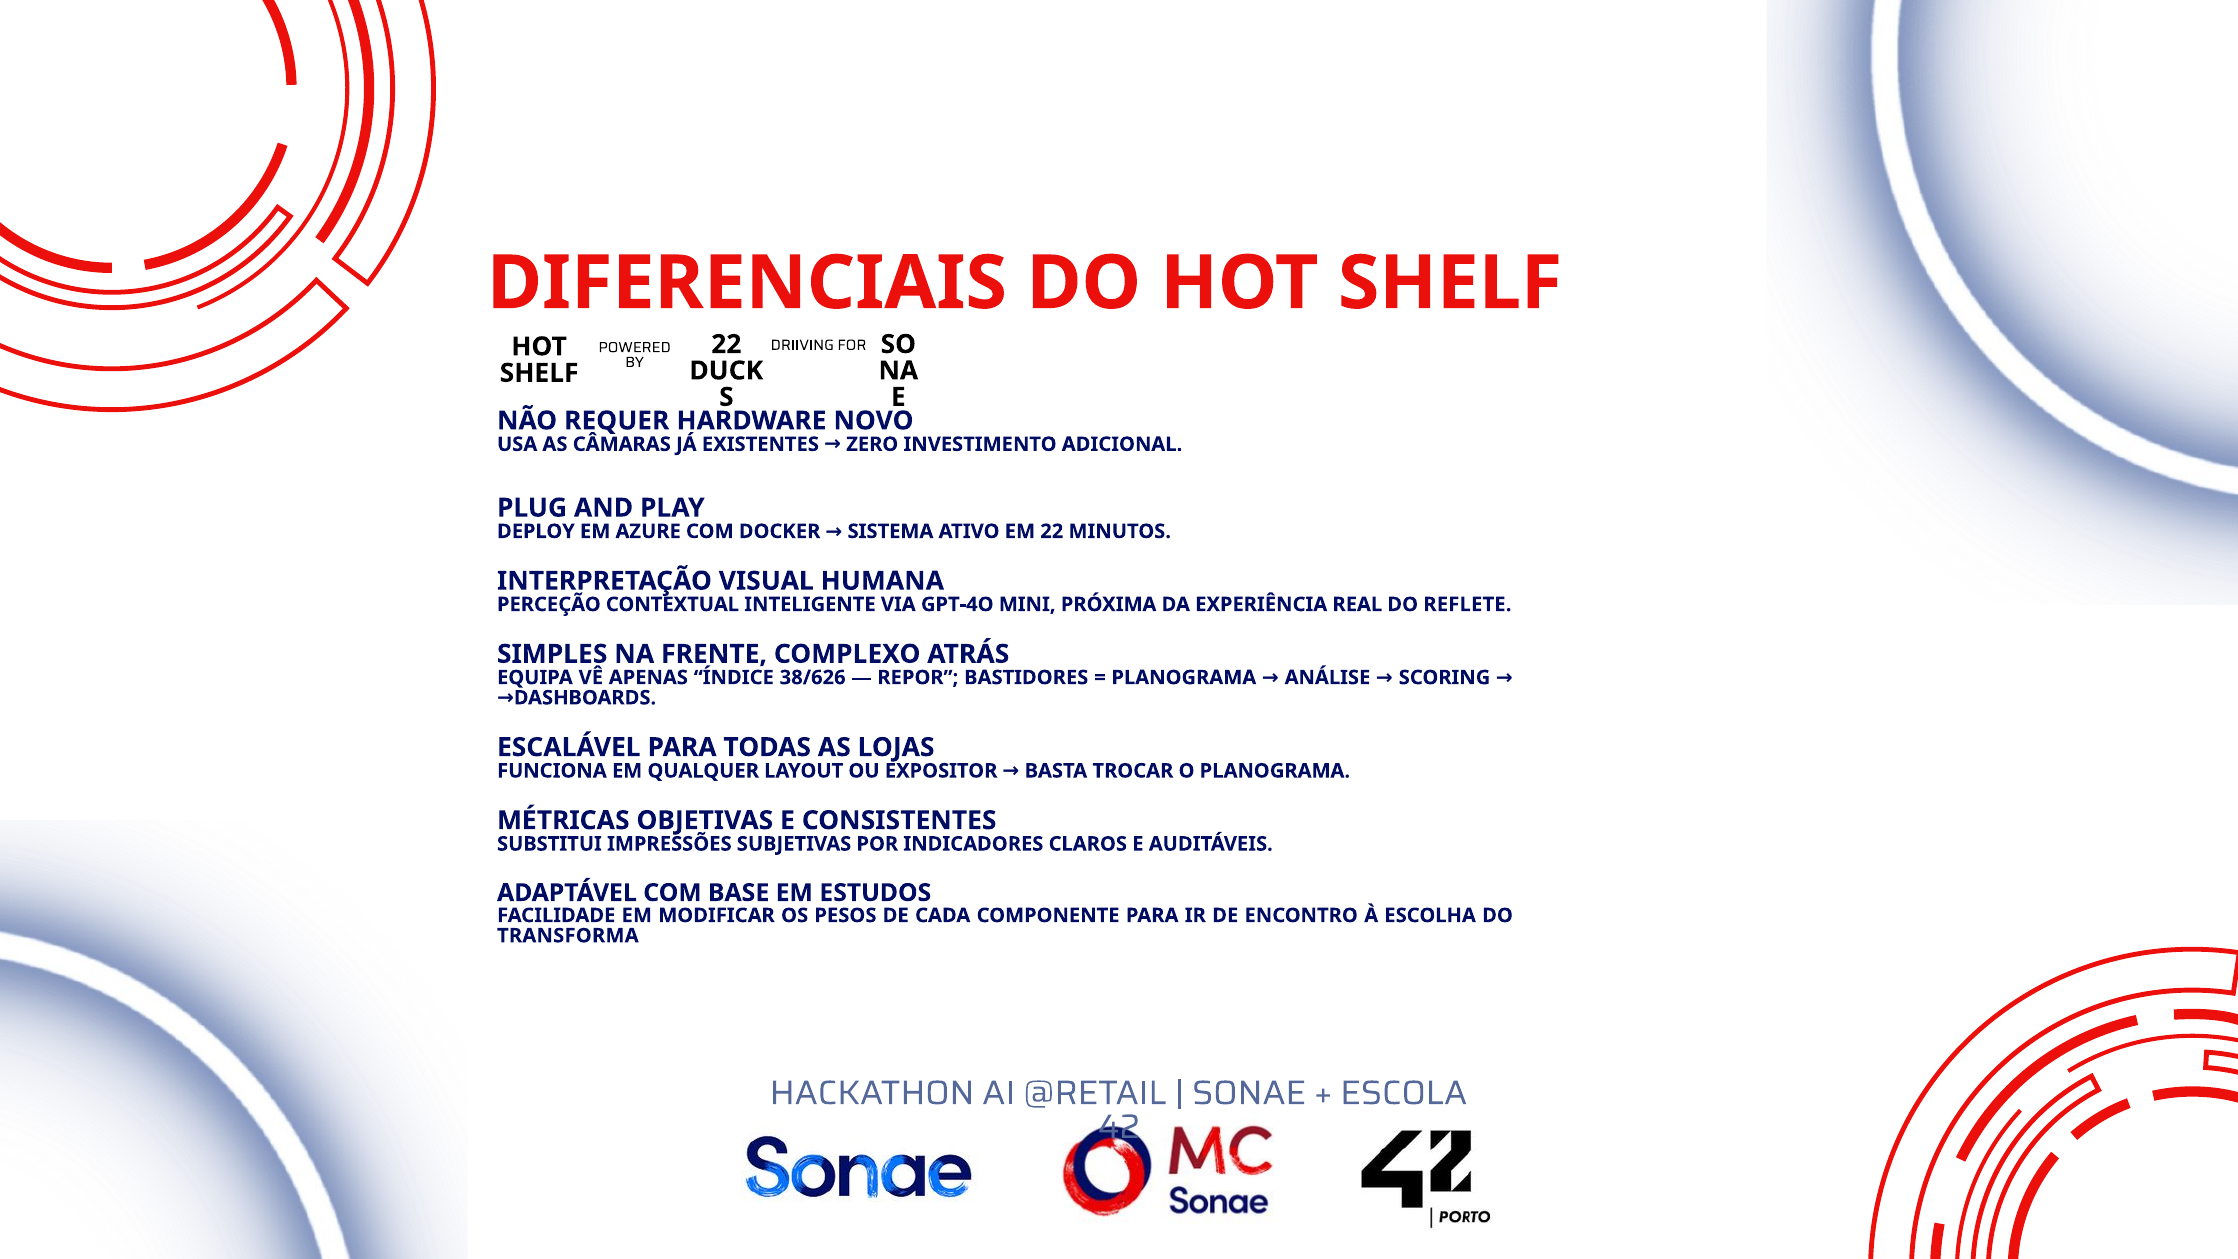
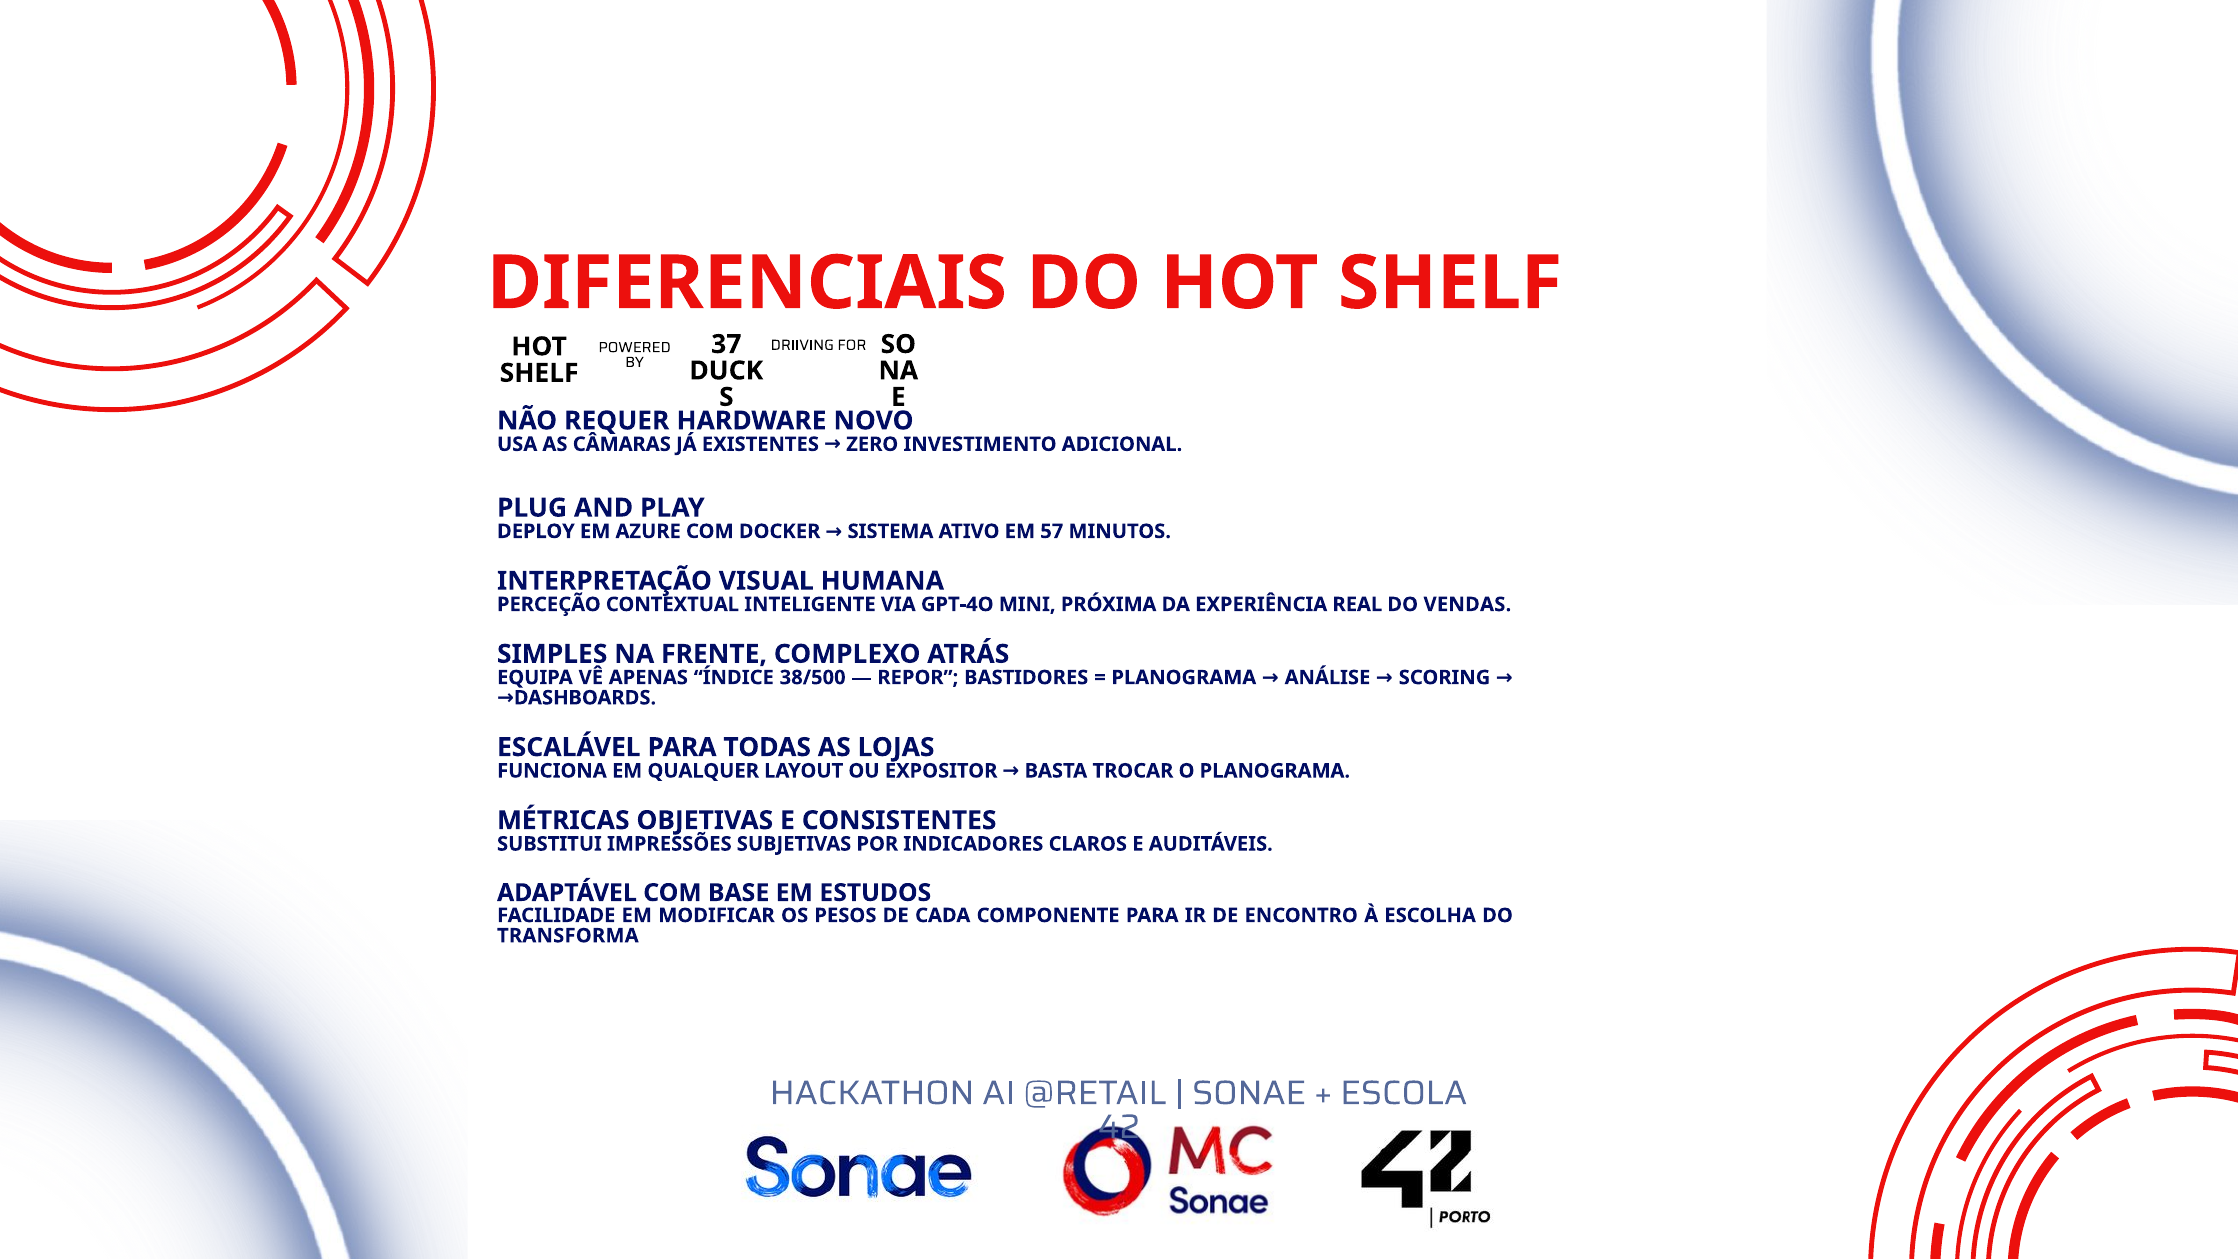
BY 22: 22 -> 37 (726, 344)
EM 22: 22 -> 57 (1052, 531)
REFLETE: REFLETE -> VENDAS (1467, 604)
38/626: 38/626 -> 38/500 (813, 678)
